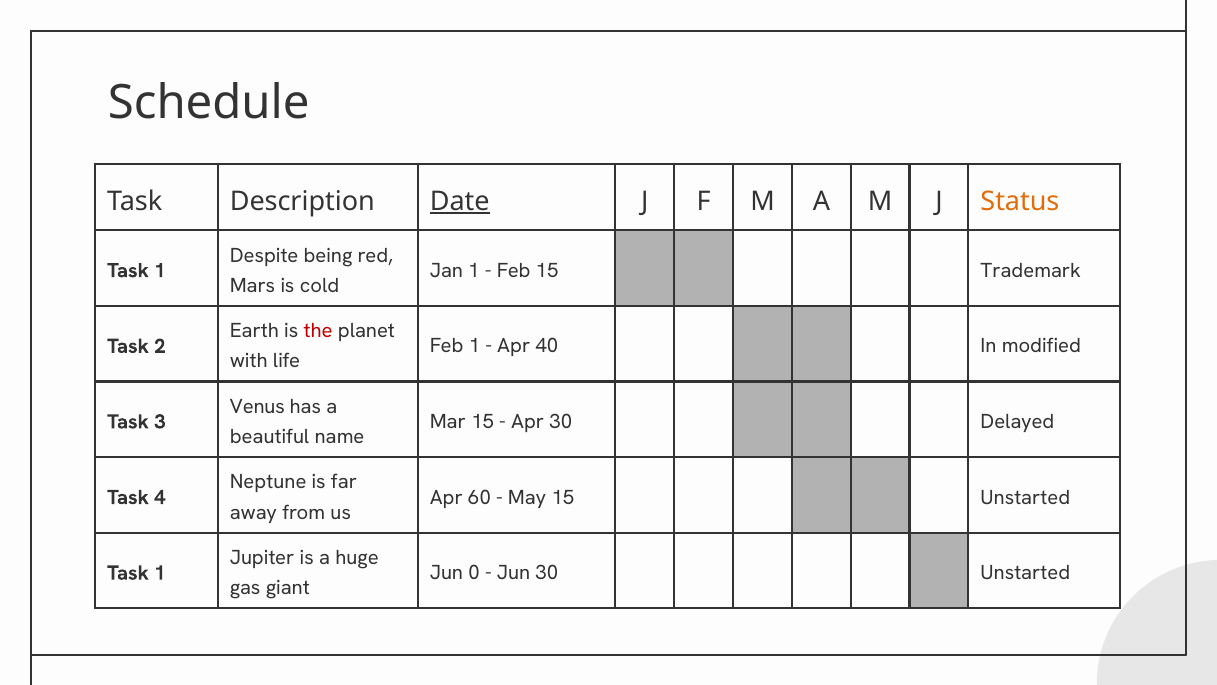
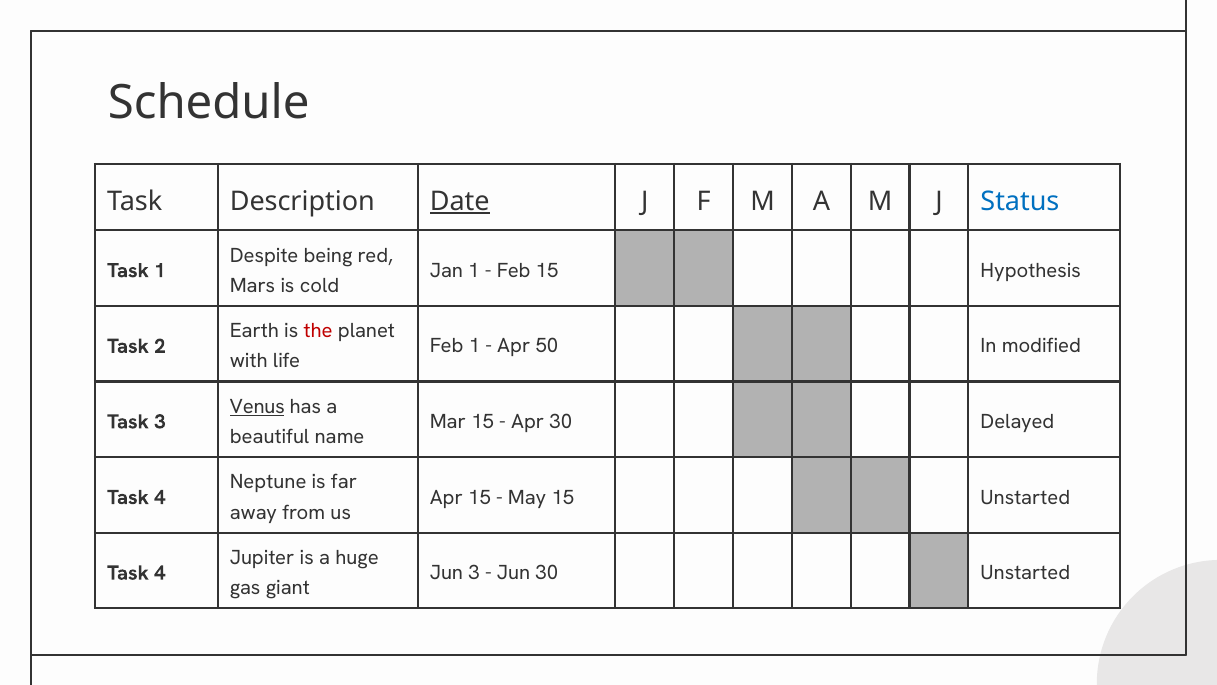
Status colour: orange -> blue (1020, 201)
Trademark: Trademark -> Hypothesis (1031, 270)
40: 40 -> 50 (547, 346)
Venus underline: none -> present (257, 406)
Apr 60: 60 -> 15 (480, 497)
1: 1 -> 4 (160, 573)
Jun 0: 0 -> 3 (474, 573)
